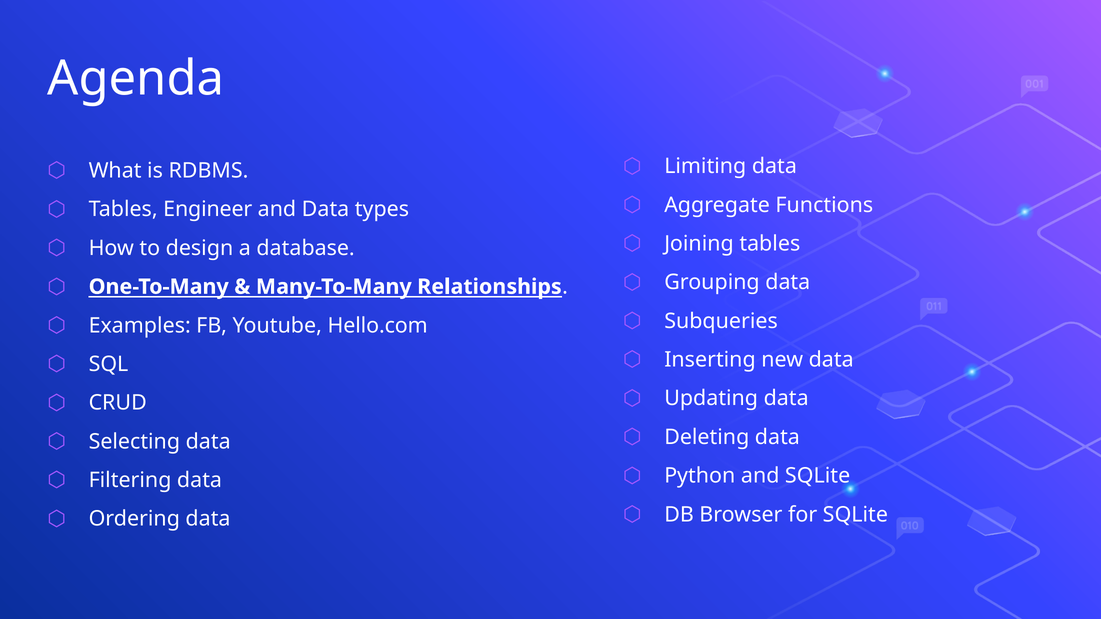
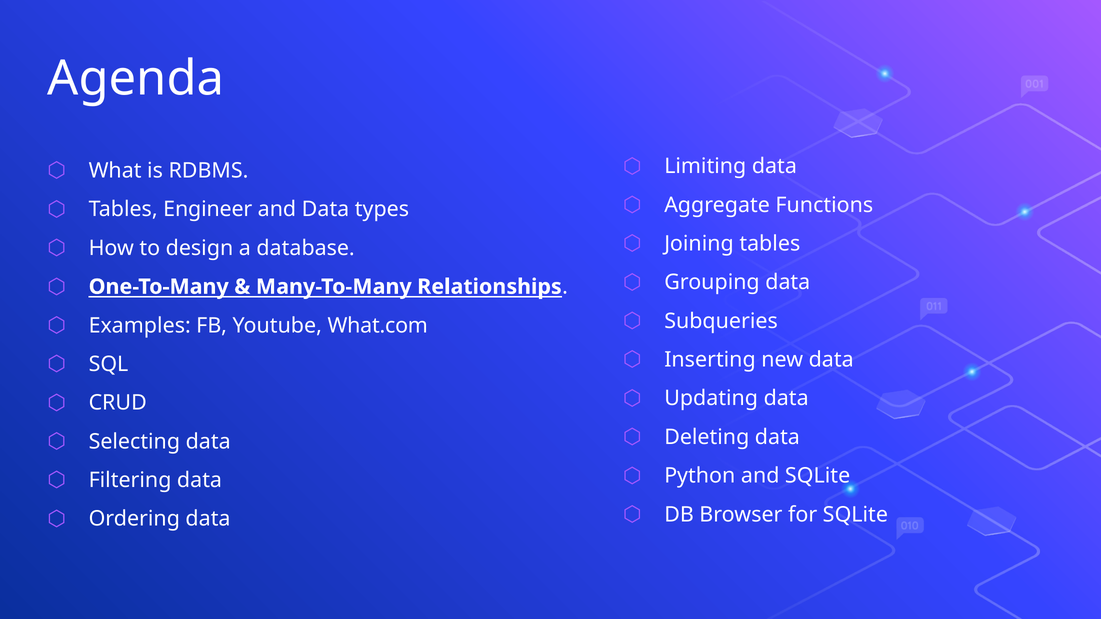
Hello.com: Hello.com -> What.com (378, 326)
